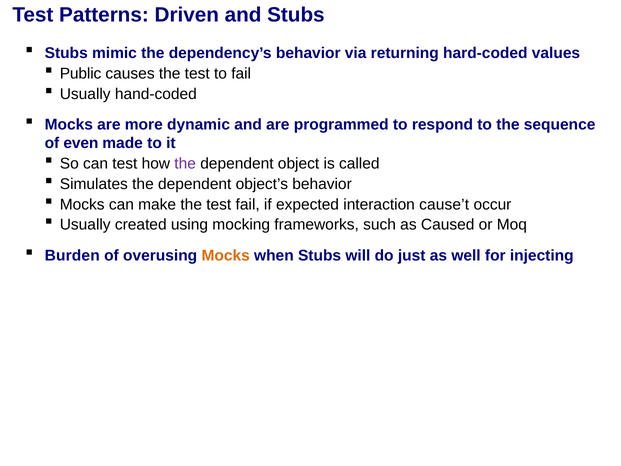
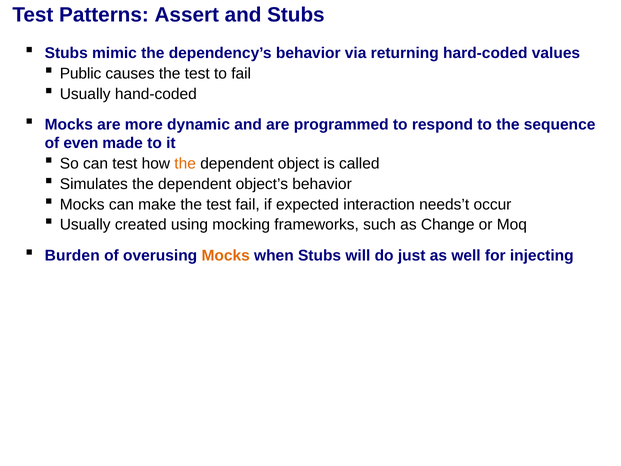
Driven: Driven -> Assert (187, 15)
the colour: purple -> orange (185, 164)
cause’t: cause’t -> needs’t (444, 204)
Caused: Caused -> Change (448, 225)
